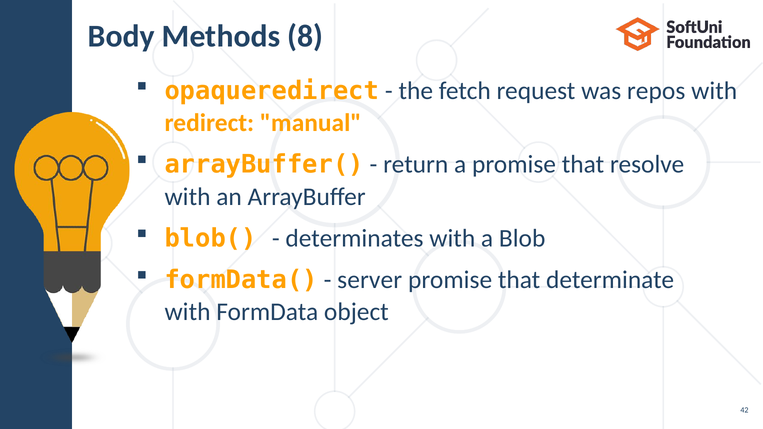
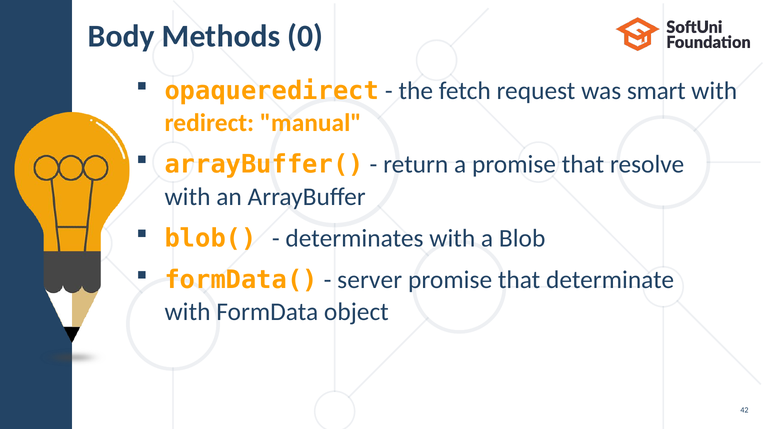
8: 8 -> 0 (305, 36)
repos: repos -> smart (656, 91)
